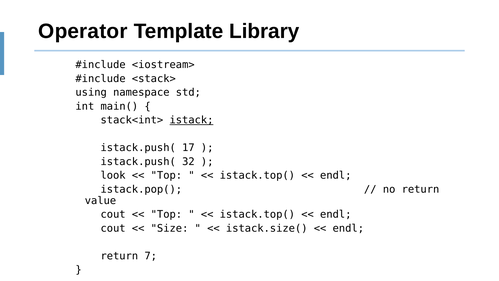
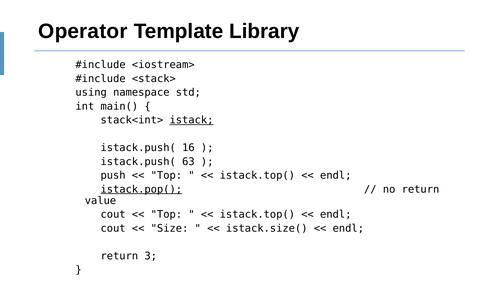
17: 17 -> 16 (188, 148)
32: 32 -> 63 (188, 161)
look: look -> push (113, 175)
istack.pop( underline: none -> present (141, 189)
7: 7 -> 3 (151, 256)
